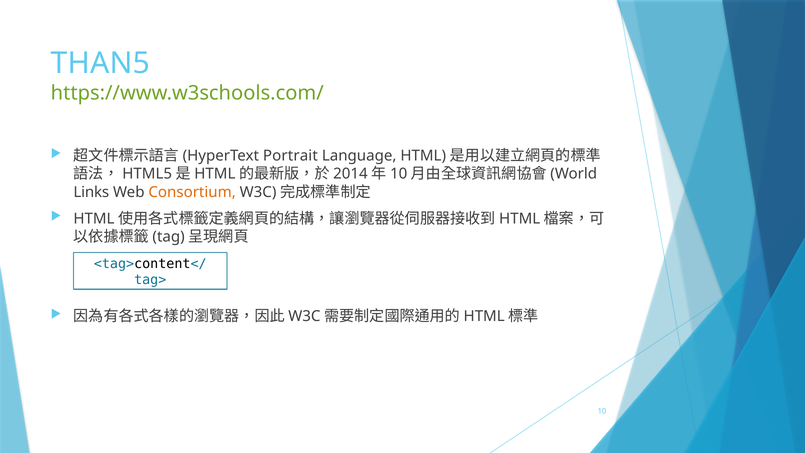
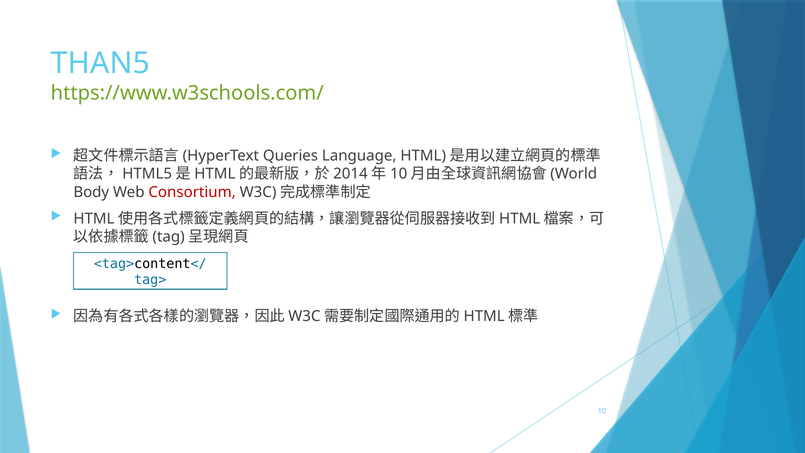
Portrait: Portrait -> Queries (290, 156)
Links: Links -> Body (91, 192)
Consortium colour: orange -> red (192, 192)
